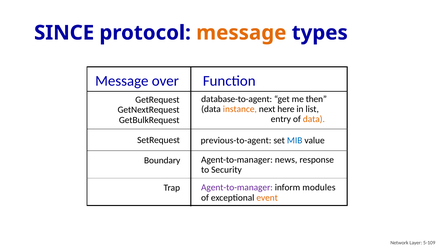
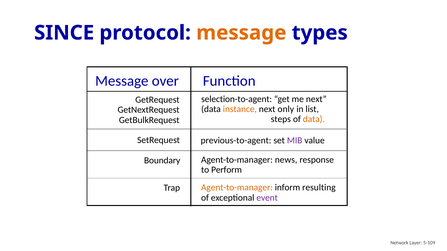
database-to-agent: database-to-agent -> selection-to-agent (237, 99)
me then: then -> next (316, 99)
here: here -> only (286, 109)
entry: entry -> steps (281, 119)
MIB colour: blue -> purple (295, 141)
Security: Security -> Perform (227, 170)
Agent-to-manager colour: purple -> orange (237, 188)
modules: modules -> resulting (319, 188)
event colour: orange -> purple (267, 198)
